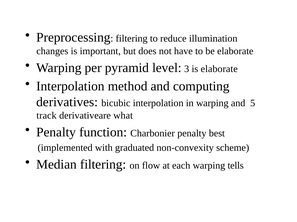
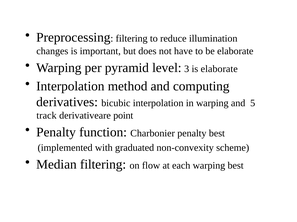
what: what -> point (123, 116)
warping tells: tells -> best (236, 166)
